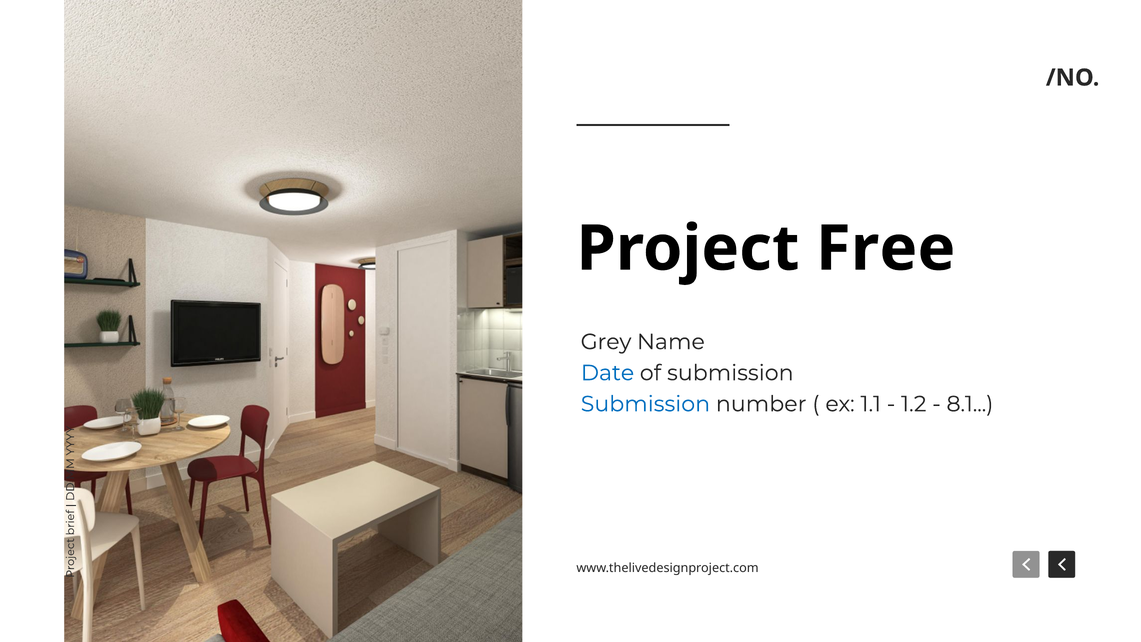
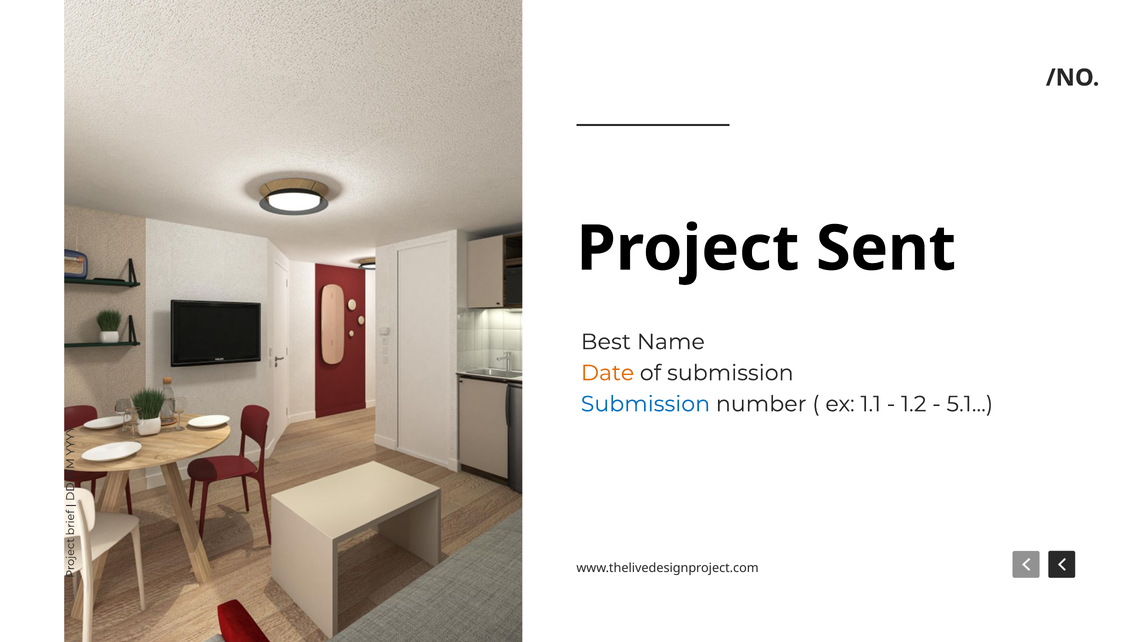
Free: Free -> Sent (886, 249)
Grey: Grey -> Best (606, 342)
Date colour: blue -> orange (607, 373)
8.1: 8.1 -> 5.1 (970, 404)
